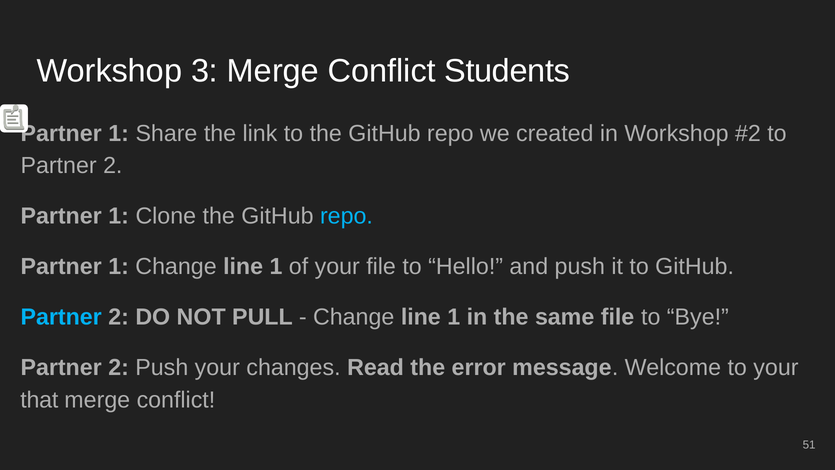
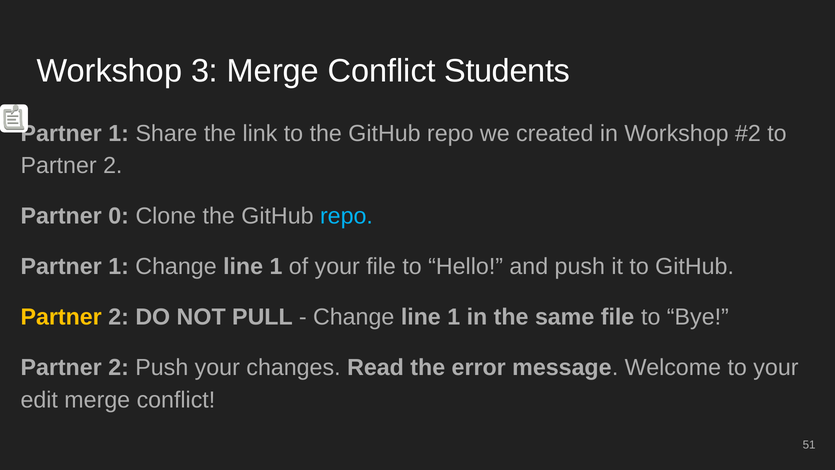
1: 1 -> 0 (119, 216)
Partner colour: light blue -> yellow (61, 317)
that: that -> edit (39, 400)
